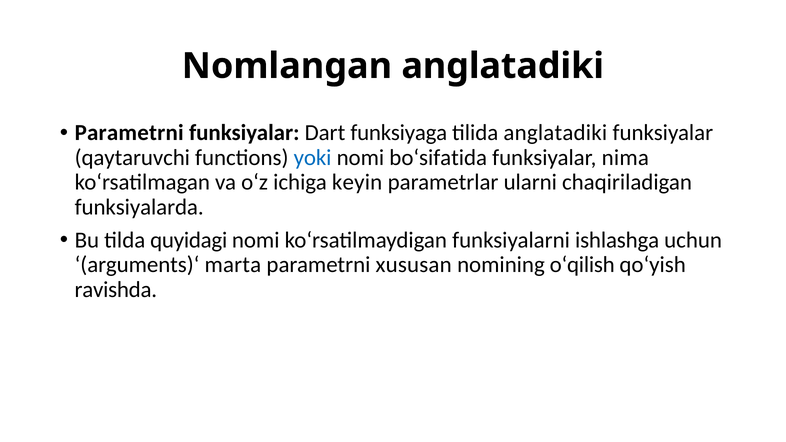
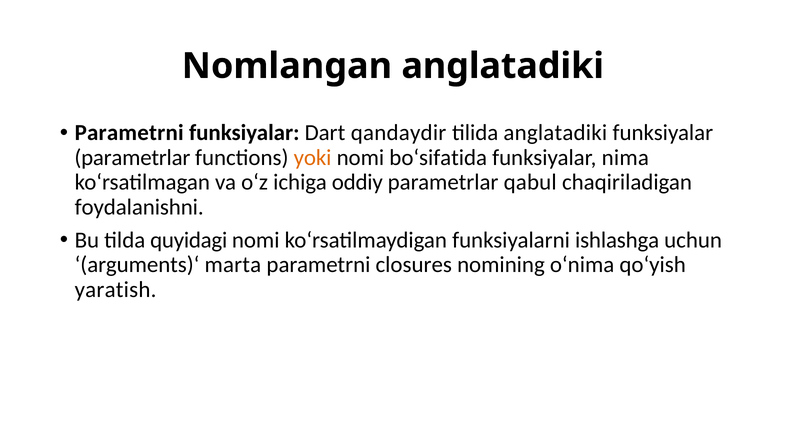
funksiyaga: funksiyaga -> qandaydir (399, 133)
qaytaruvchi: qaytaruvchi -> parametrlar (132, 158)
yoki colour: blue -> orange (313, 158)
keyin: keyin -> oddiy (357, 182)
ularni: ularni -> qabul (530, 182)
funksiyalarda: funksiyalarda -> foydalanishni (139, 207)
xususan: xususan -> closures (414, 265)
o‘qilish: o‘qilish -> o‘nima (582, 265)
ravishda: ravishda -> yaratish (116, 290)
